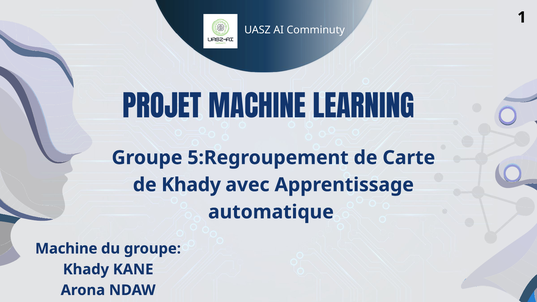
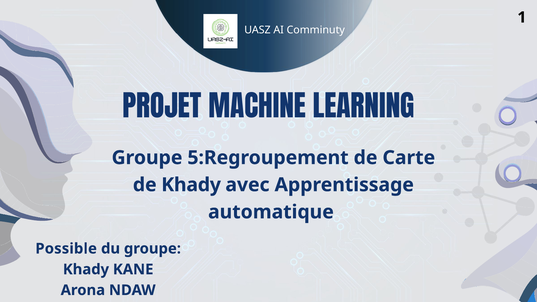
Machine: Machine -> Possible (66, 249)
